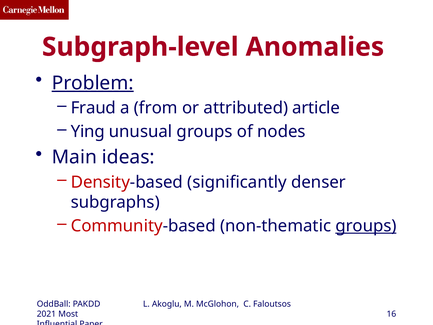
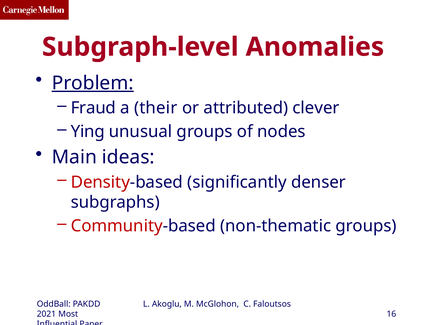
from: from -> their (156, 108)
article: article -> clever (316, 108)
groups underline: present -> none (366, 226)
